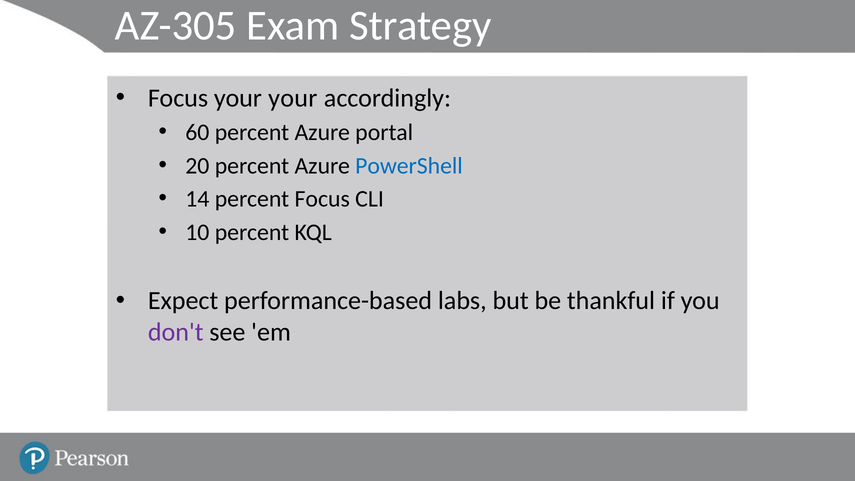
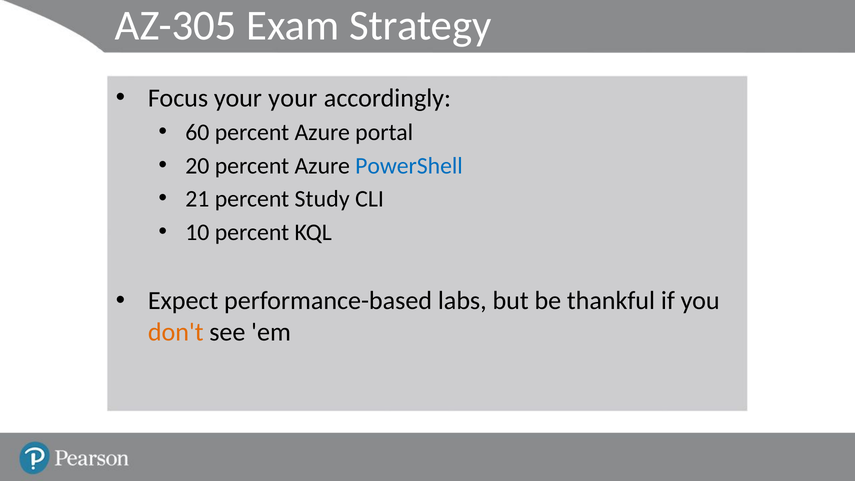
14: 14 -> 21 (197, 199)
percent Focus: Focus -> Study (322, 199)
don't colour: purple -> orange (176, 332)
